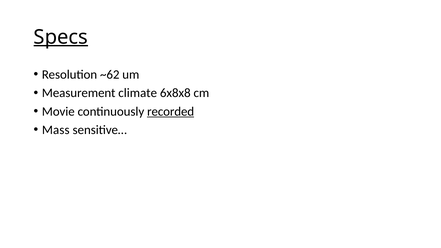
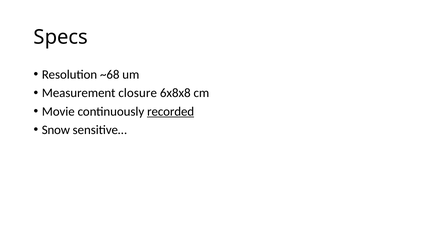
Specs underline: present -> none (61, 37)
~62: ~62 -> ~68 (110, 75)
climate: climate -> closure (138, 93)
Mass: Mass -> Snow (56, 130)
